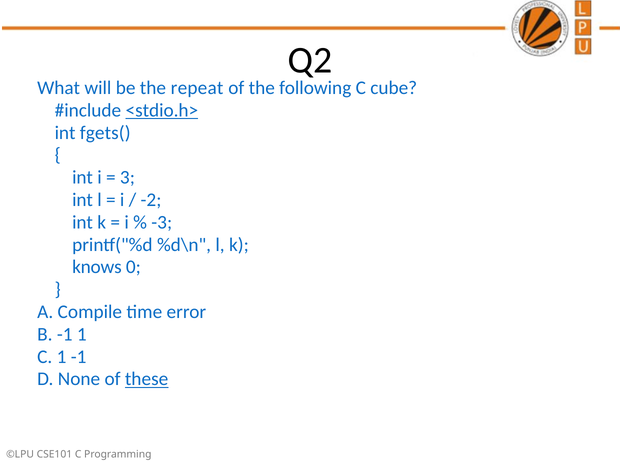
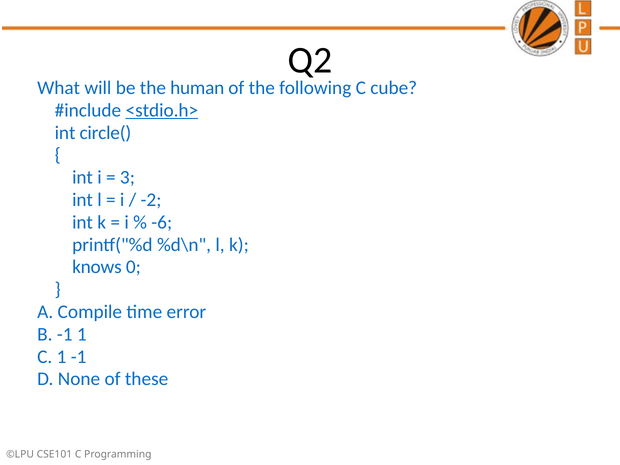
repeat: repeat -> human (197, 88)
fgets(: fgets( -> circle( (105, 133)
-3: -3 -> -6 (162, 222)
these underline: present -> none (147, 379)
